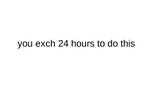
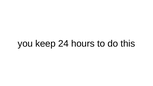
exch: exch -> keep (46, 44)
